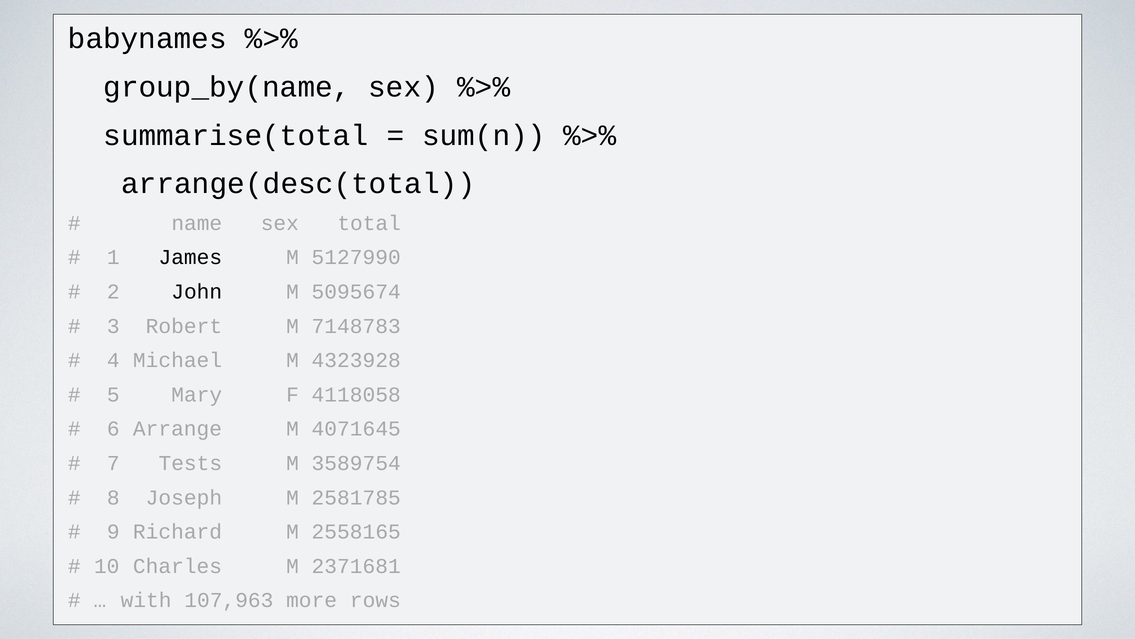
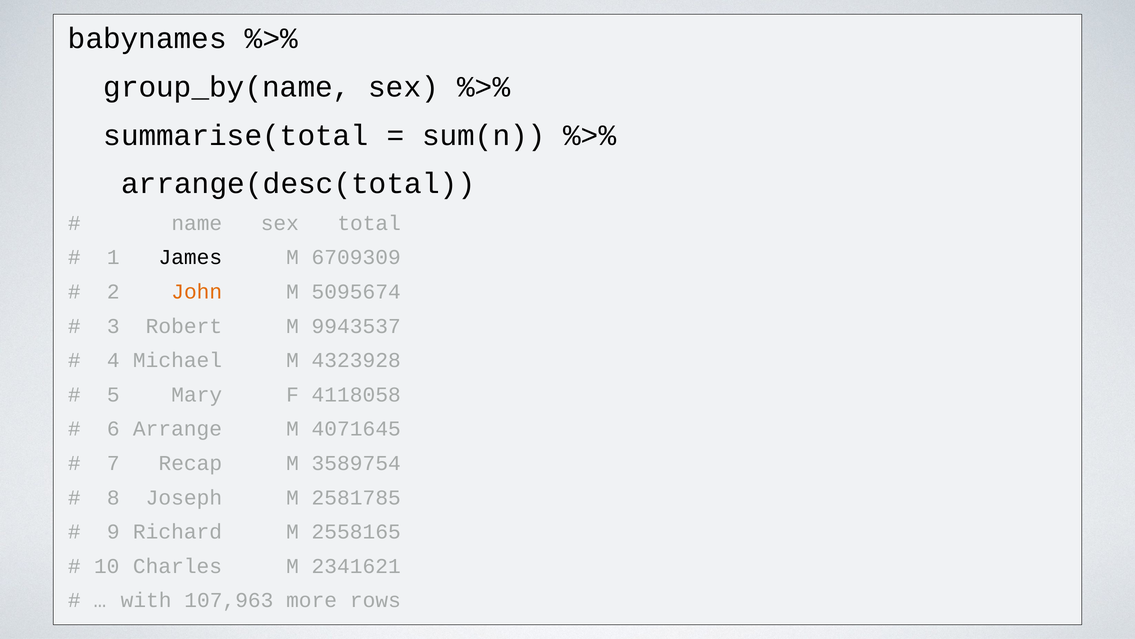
5127990: 5127990 -> 6709309 (356, 257)
John colour: black -> orange (197, 292)
7148783: 7148783 -> 9943537 (356, 326)
Tests: Tests -> Recap (190, 463)
2371681: 2371681 -> 2341621 (356, 566)
